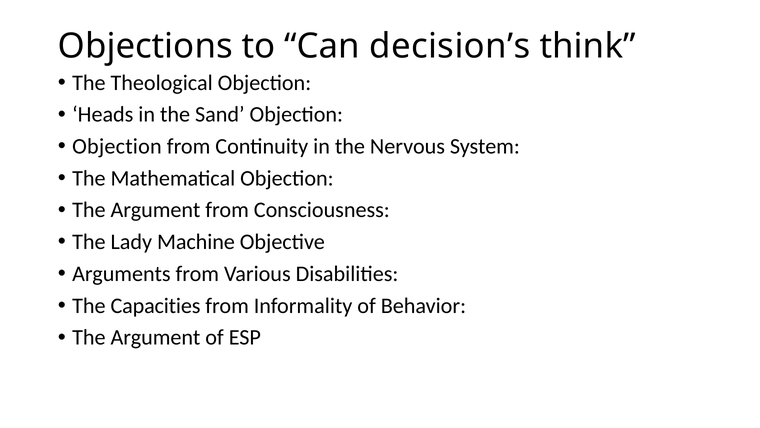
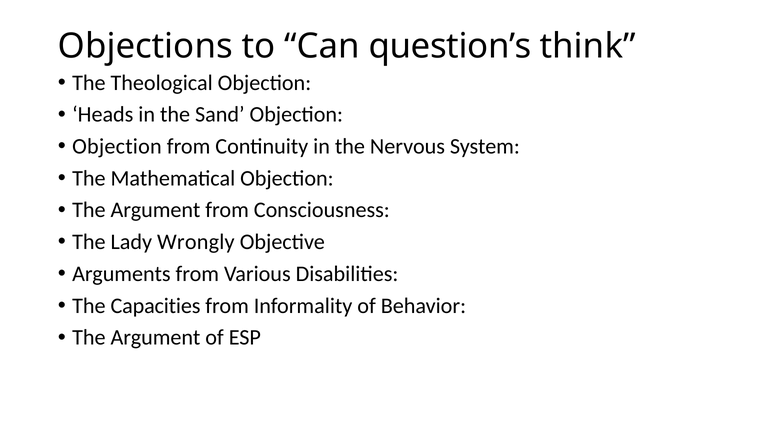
decision’s: decision’s -> question’s (450, 46)
Machine: Machine -> Wrongly (196, 242)
